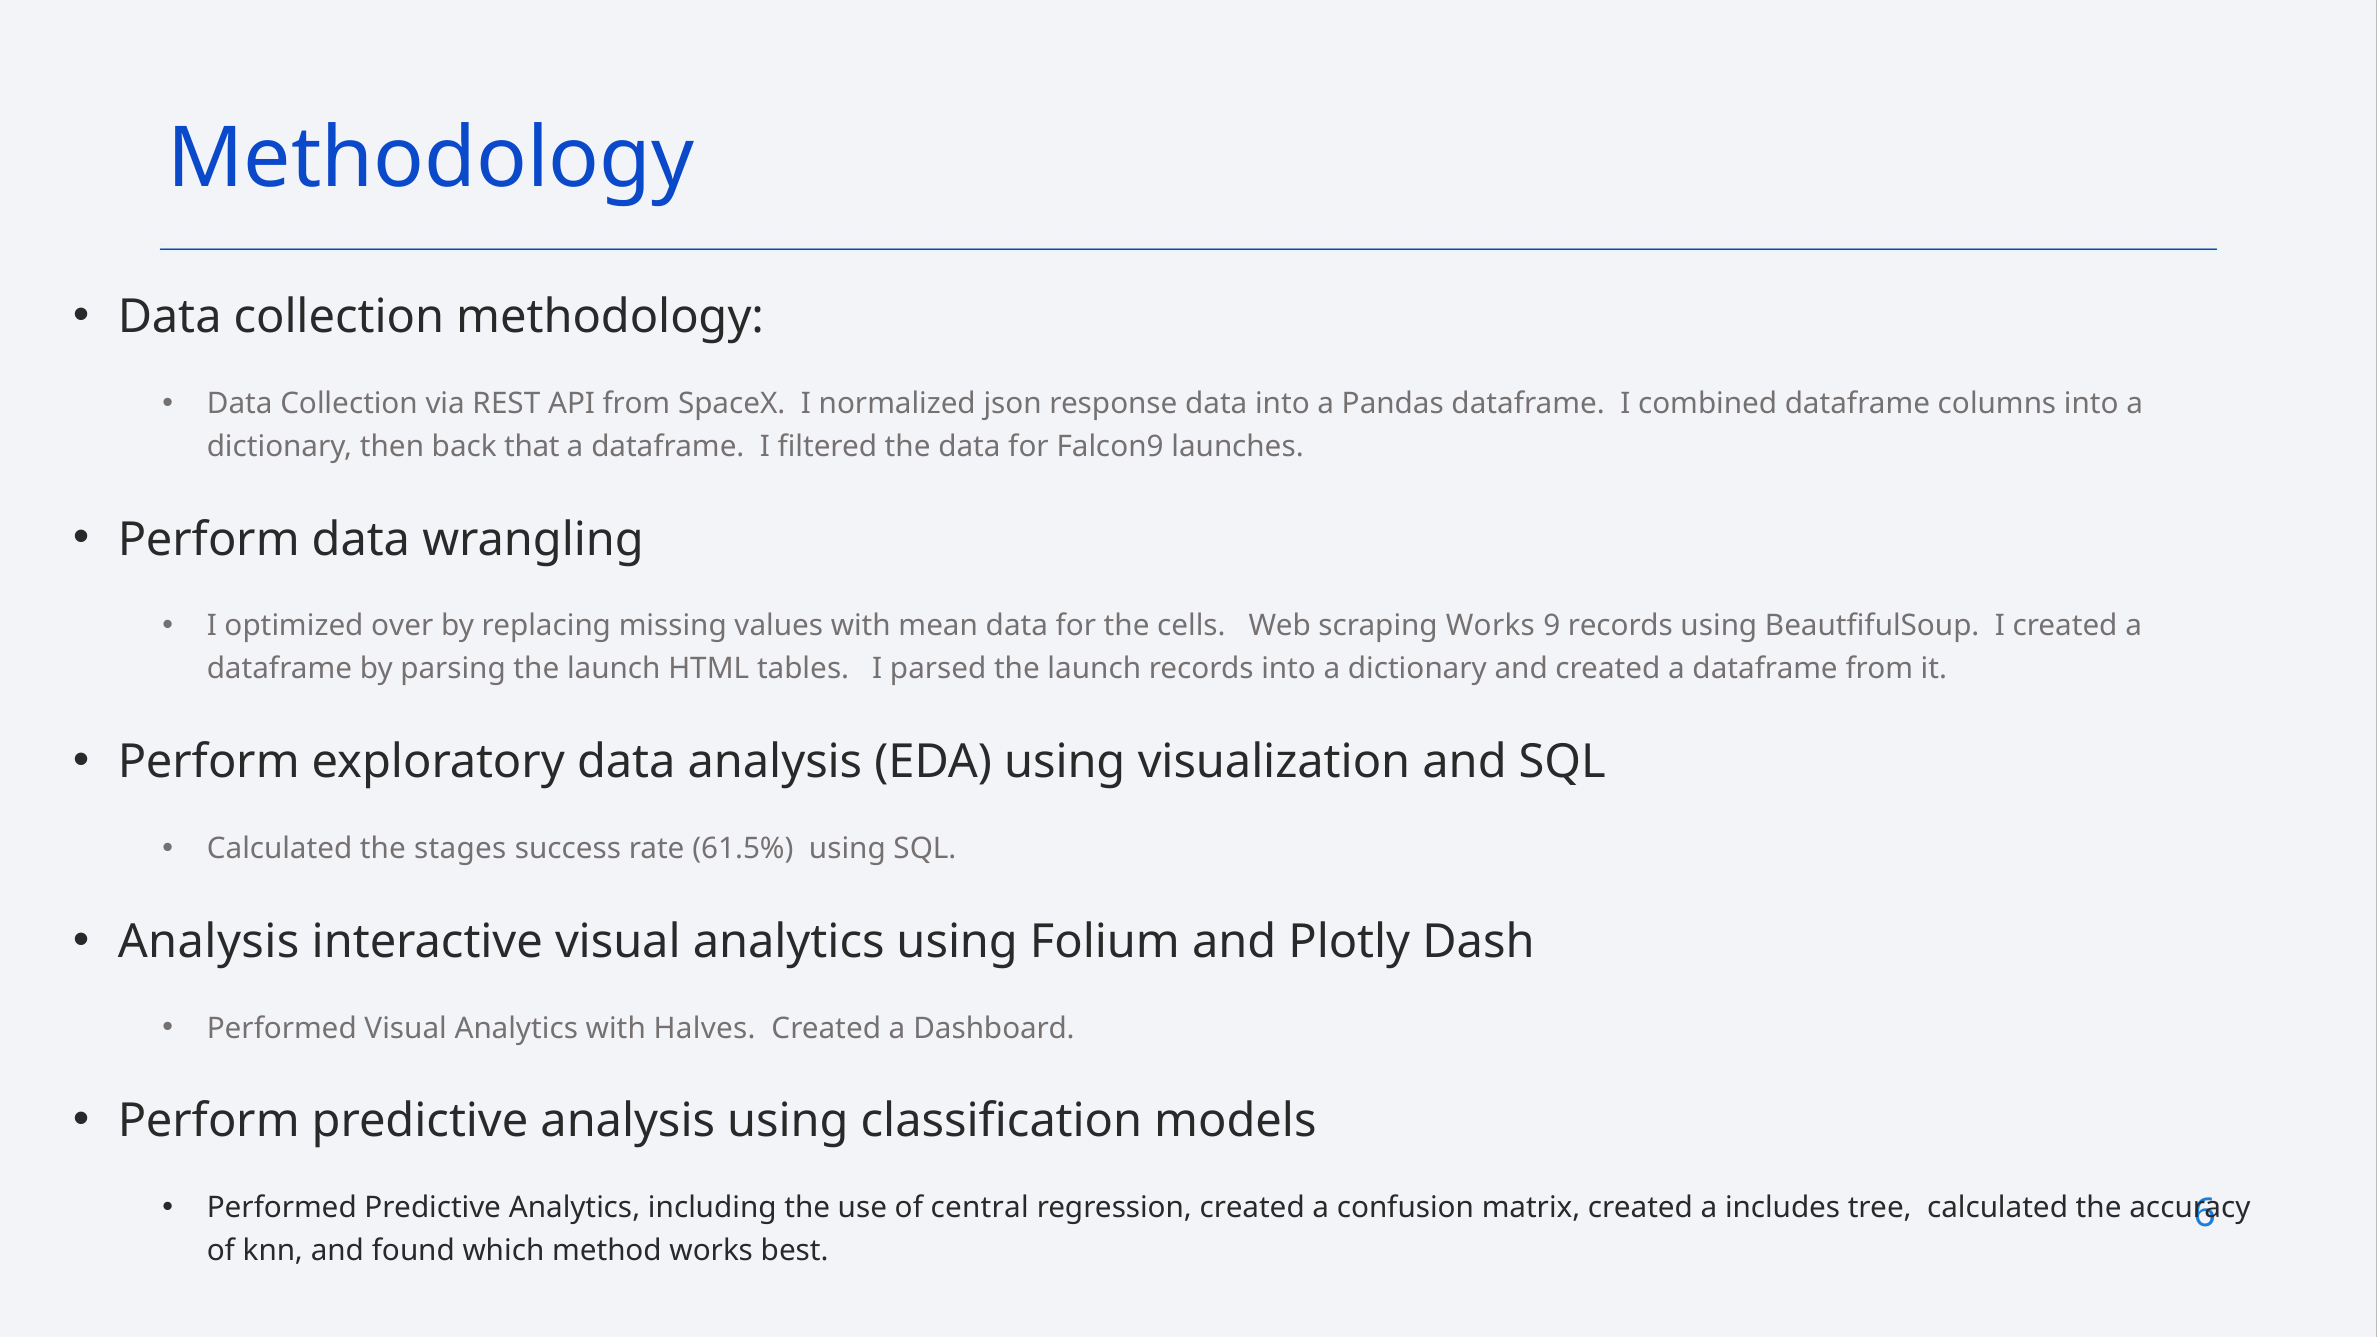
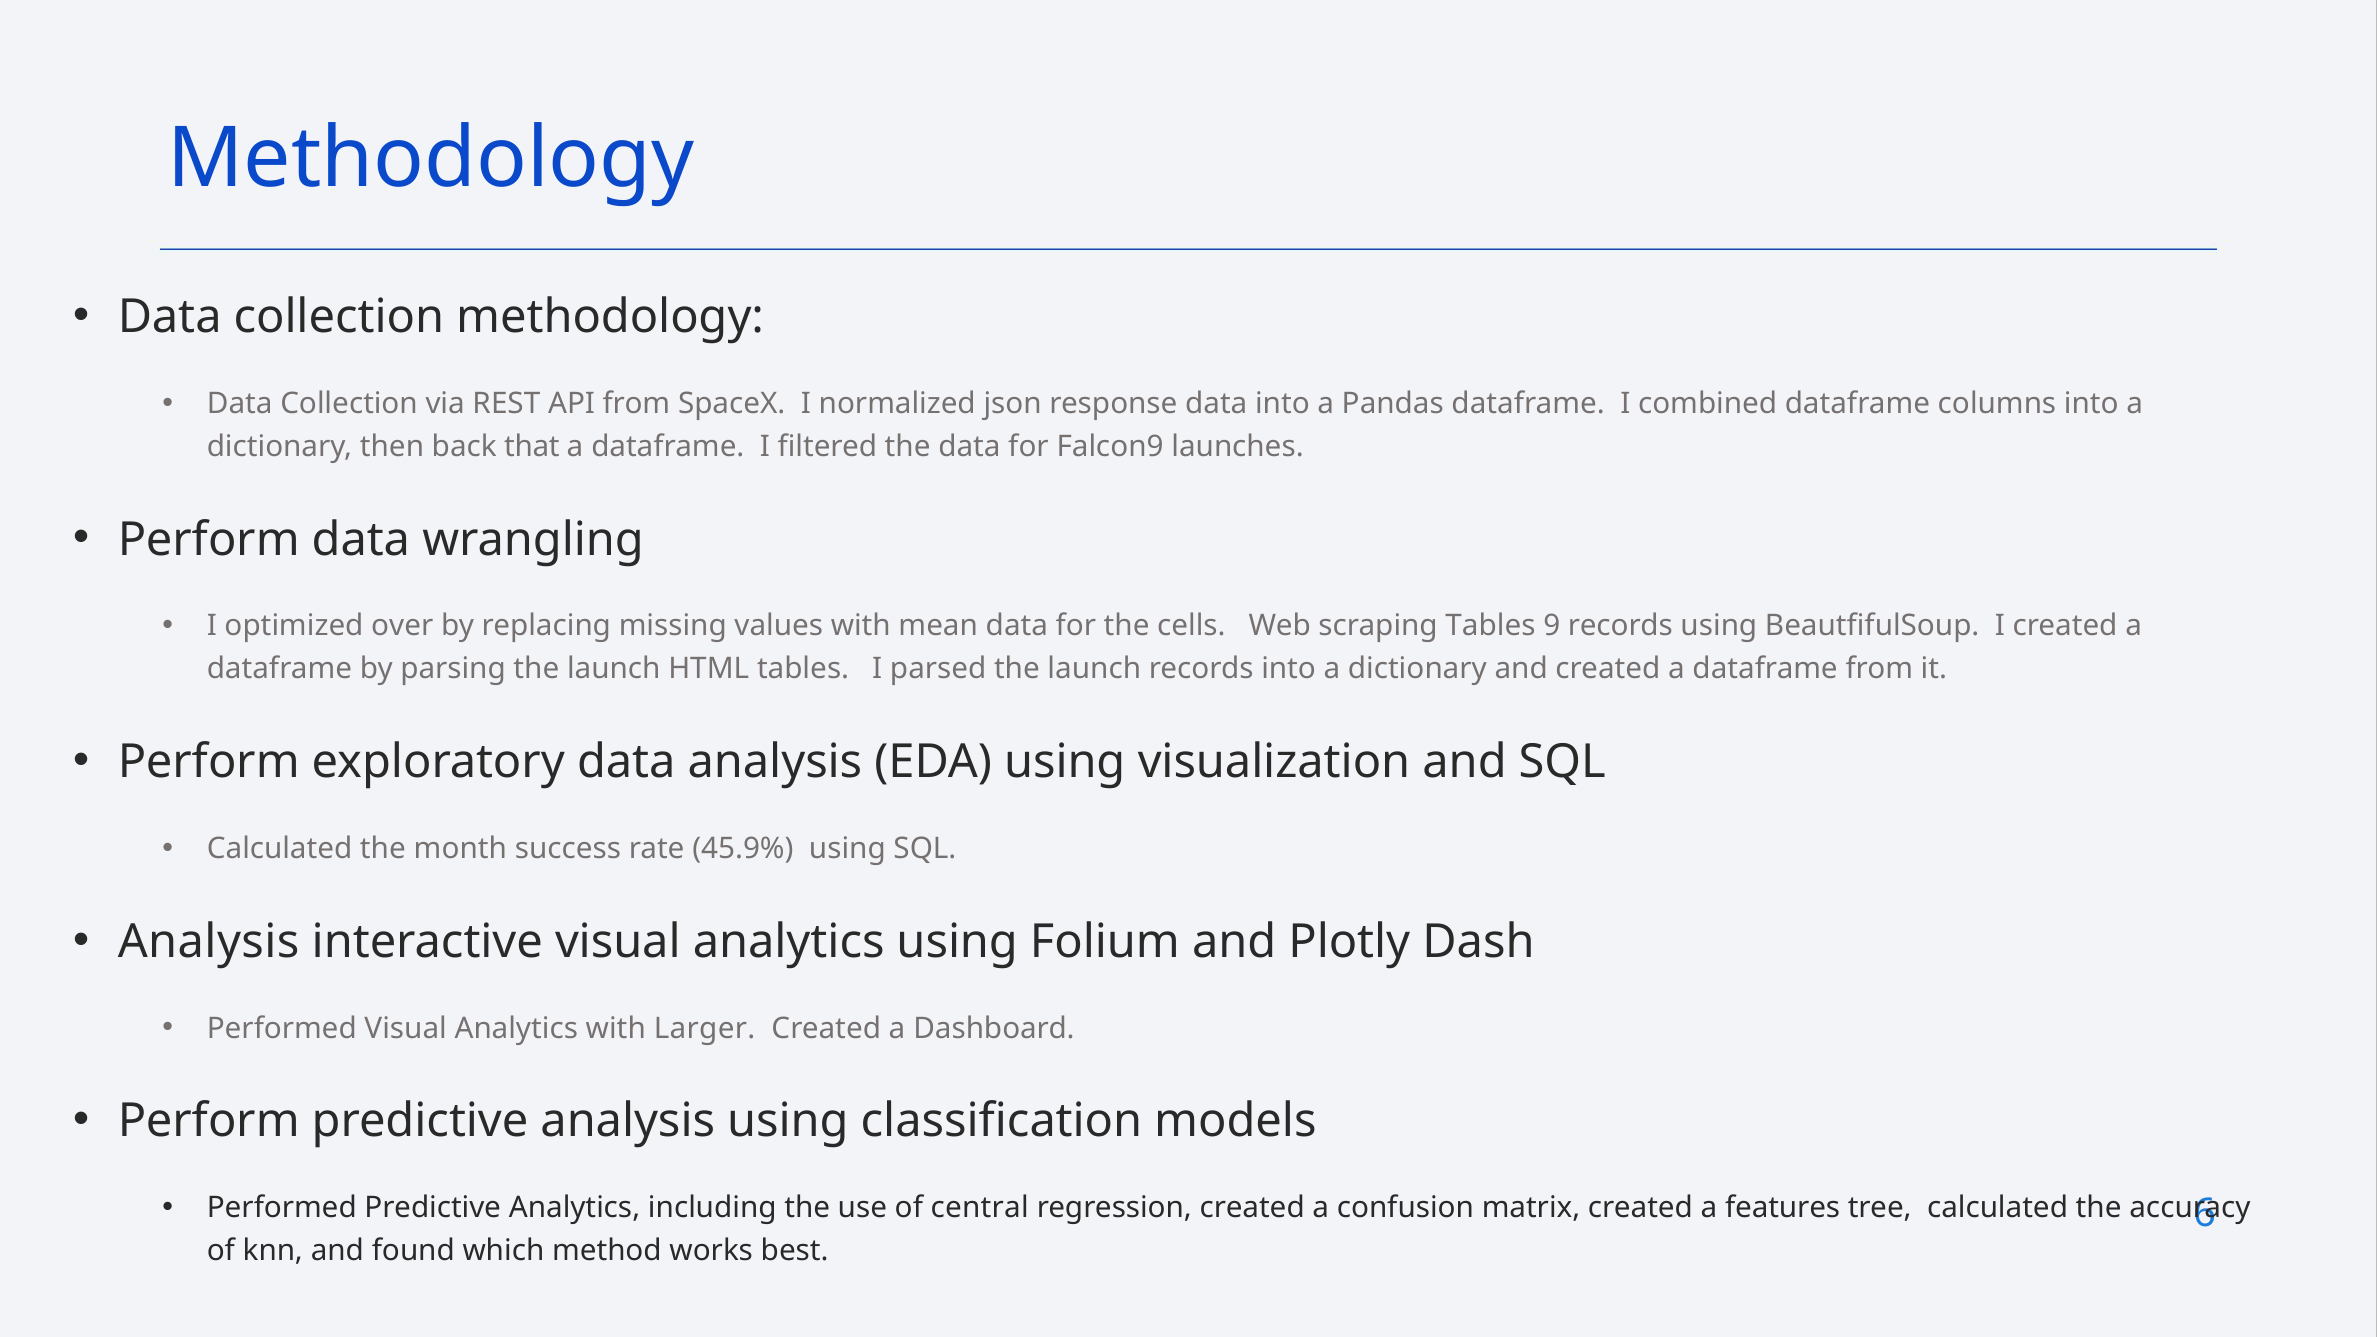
scraping Works: Works -> Tables (1491, 626)
stages: stages -> month (460, 849)
61.5%: 61.5% -> 45.9% (743, 849)
Halves: Halves -> Larger (705, 1028)
includes: includes -> features (1783, 1208)
